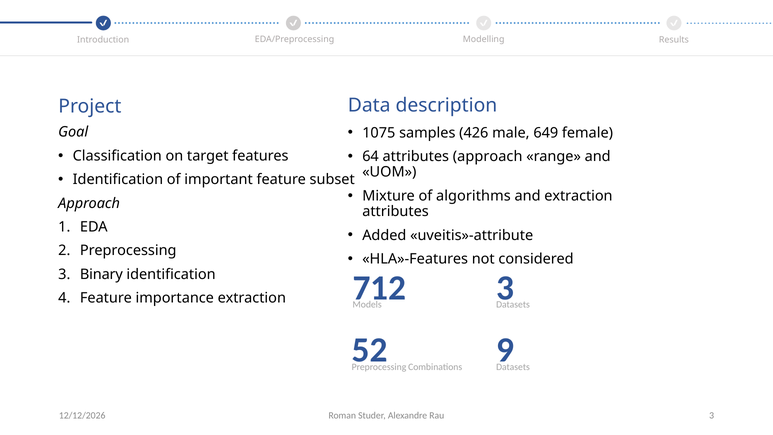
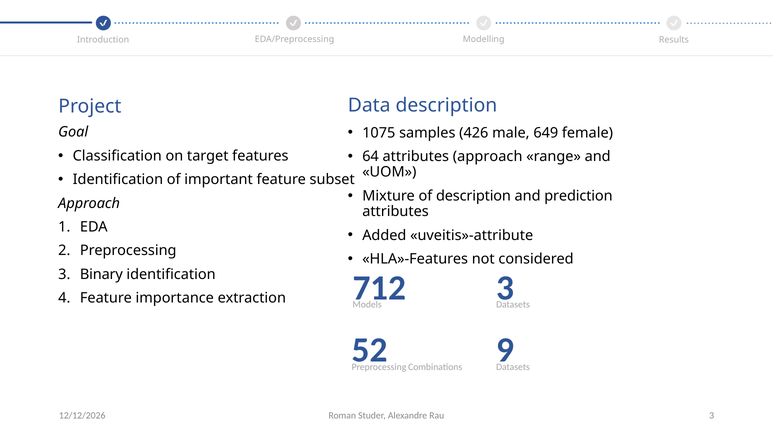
of algorithms: algorithms -> description (473, 196)
and extraction: extraction -> prediction (578, 196)
